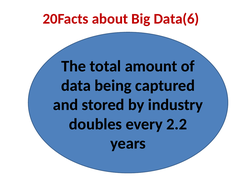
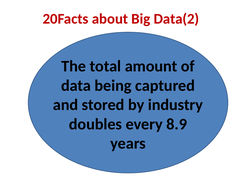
Data(6: Data(6 -> Data(2 (176, 19)
2.2: 2.2 -> 8.9 (177, 125)
